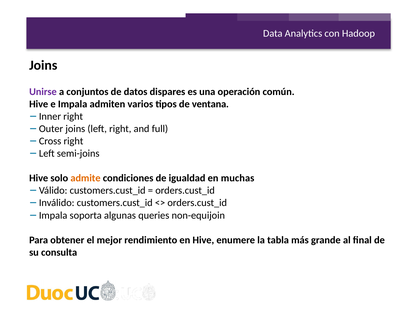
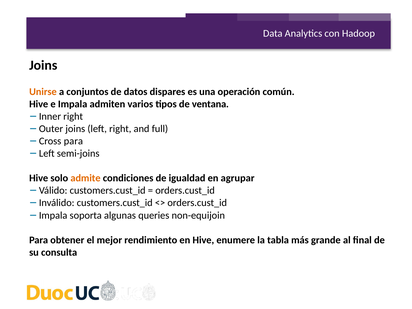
Unirse colour: purple -> orange (43, 92)
Cross right: right -> para (73, 141)
muchas: muchas -> agrupar (238, 178)
